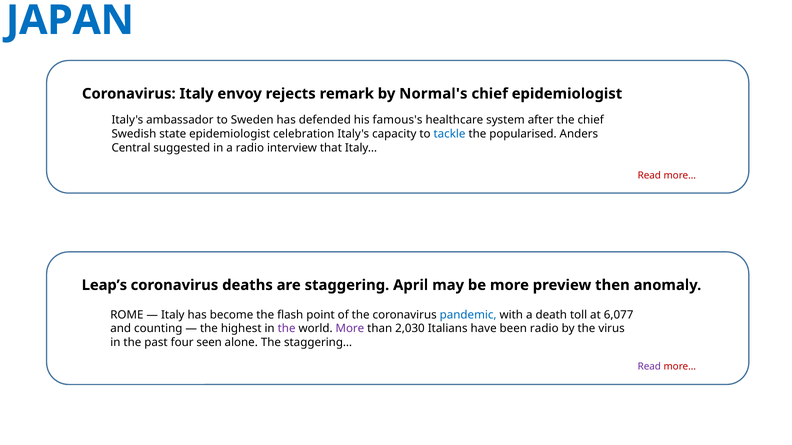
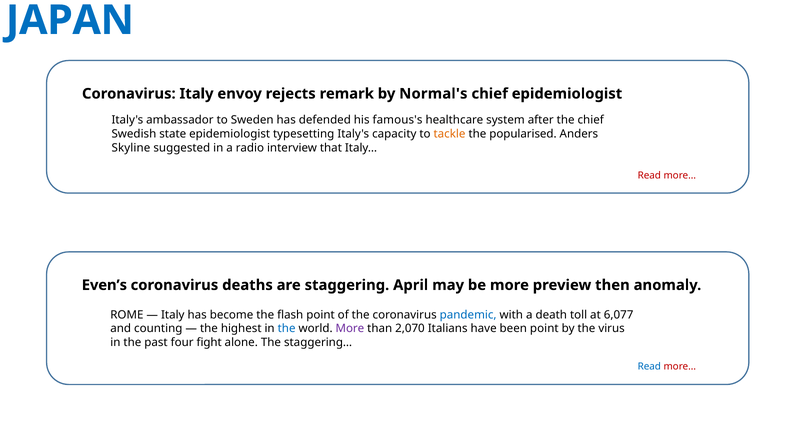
celebration: celebration -> typesetting (304, 134)
tackle colour: blue -> orange (450, 134)
Central: Central -> Skyline (131, 148)
Leap’s: Leap’s -> Even’s (104, 285)
the colour: purple -> blue (287, 329)
2,030: 2,030 -> 2,070 (410, 329)
been radio: radio -> point (544, 329)
seen: seen -> fight (209, 343)
Read colour: purple -> blue (649, 367)
